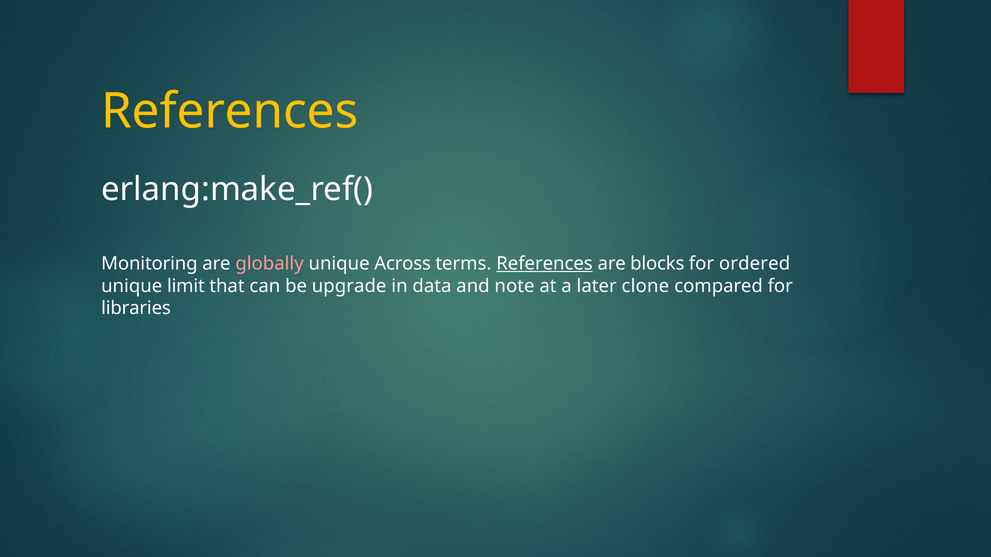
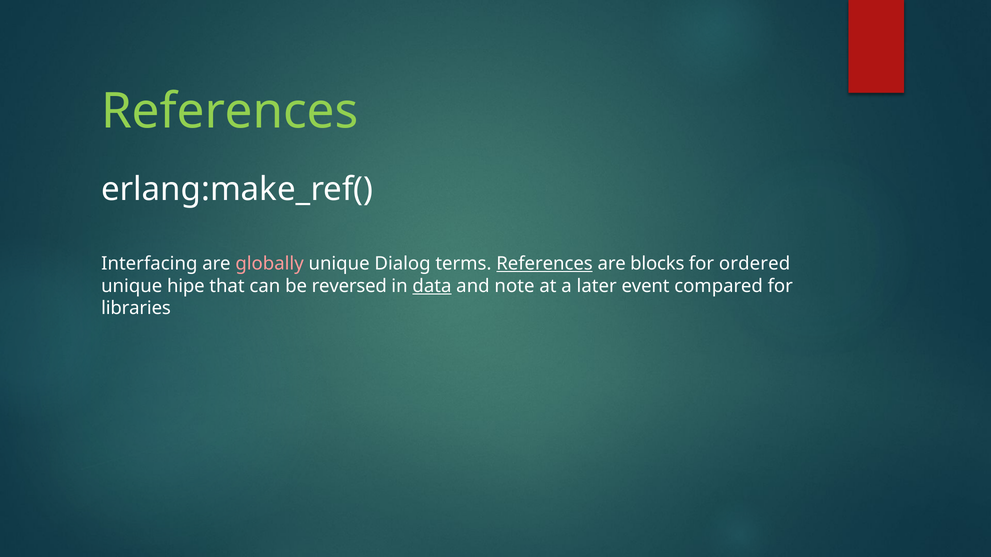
References colour: yellow -> light green (230, 112)
Monitoring: Monitoring -> Interfacing (149, 264)
Across: Across -> Dialog (403, 264)
limit: limit -> hipe (186, 286)
upgrade: upgrade -> reversed (349, 286)
data underline: none -> present (432, 286)
clone: clone -> event (646, 286)
